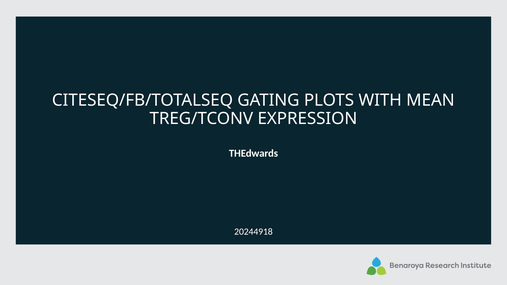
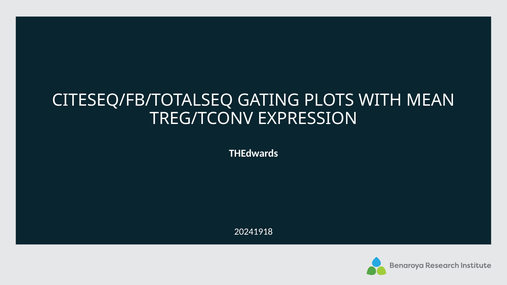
20244918: 20244918 -> 20241918 (253, 232)
